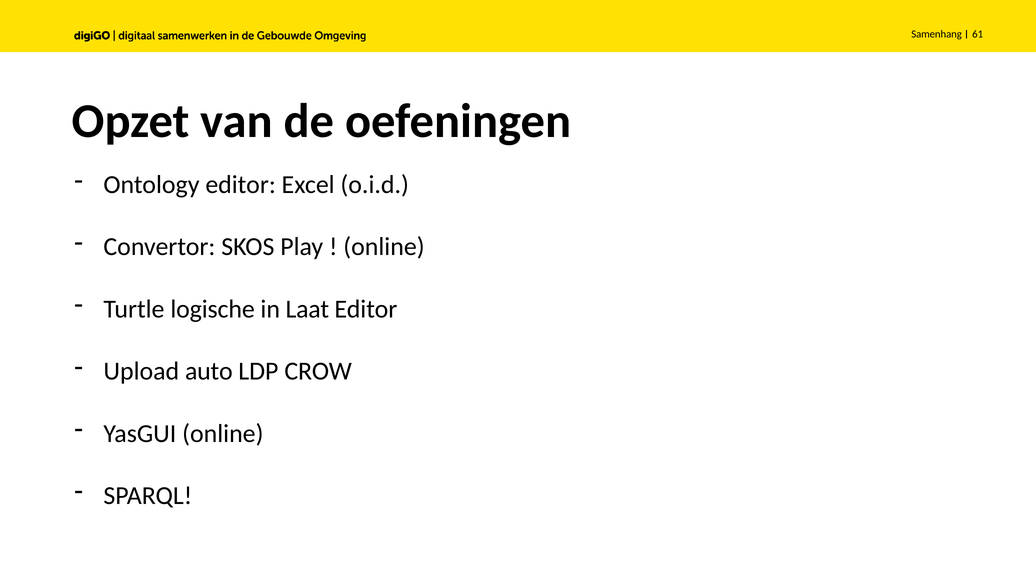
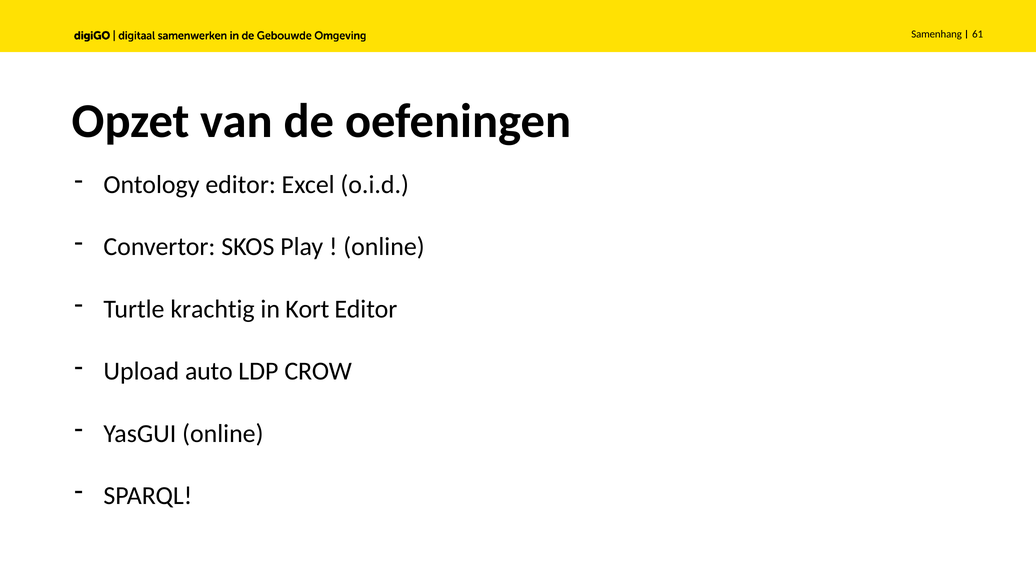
logische: logische -> krachtig (213, 309)
Laat: Laat -> Kort (307, 309)
